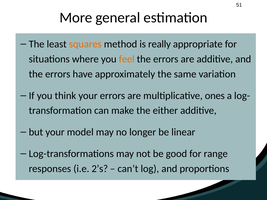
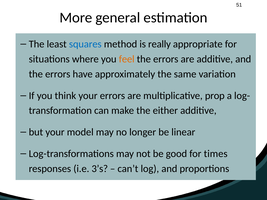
squares colour: orange -> blue (85, 44)
ones: ones -> prop (215, 96)
range: range -> times (216, 154)
2’s: 2’s -> 3’s (100, 169)
